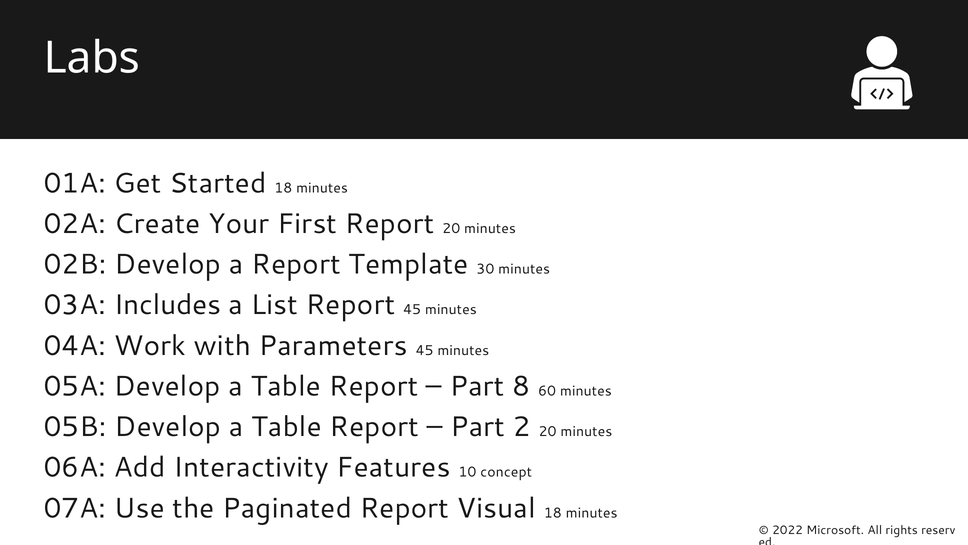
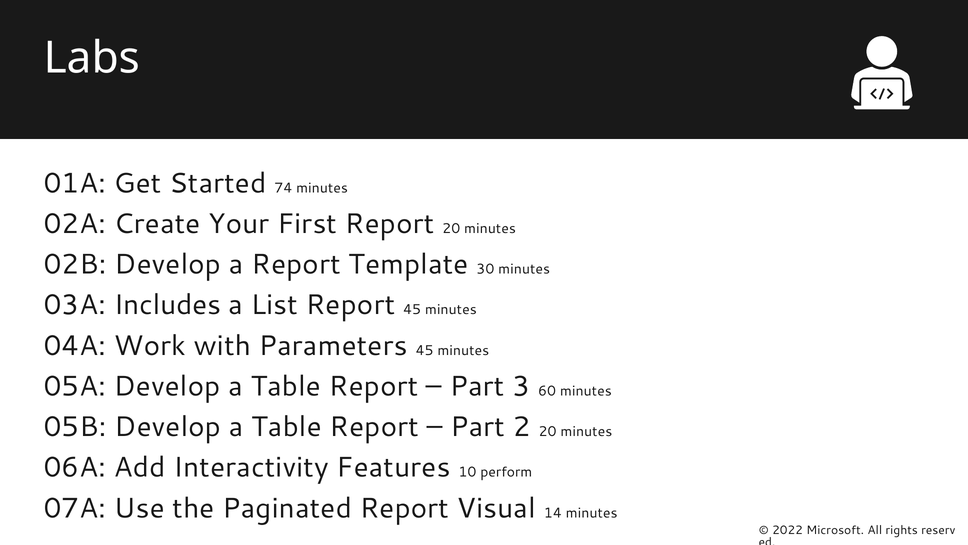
Started 18: 18 -> 74 (283, 188)
8: 8 -> 3 (521, 386)
concept: concept -> perform (506, 472)
Visual 18: 18 -> 14 (553, 512)
